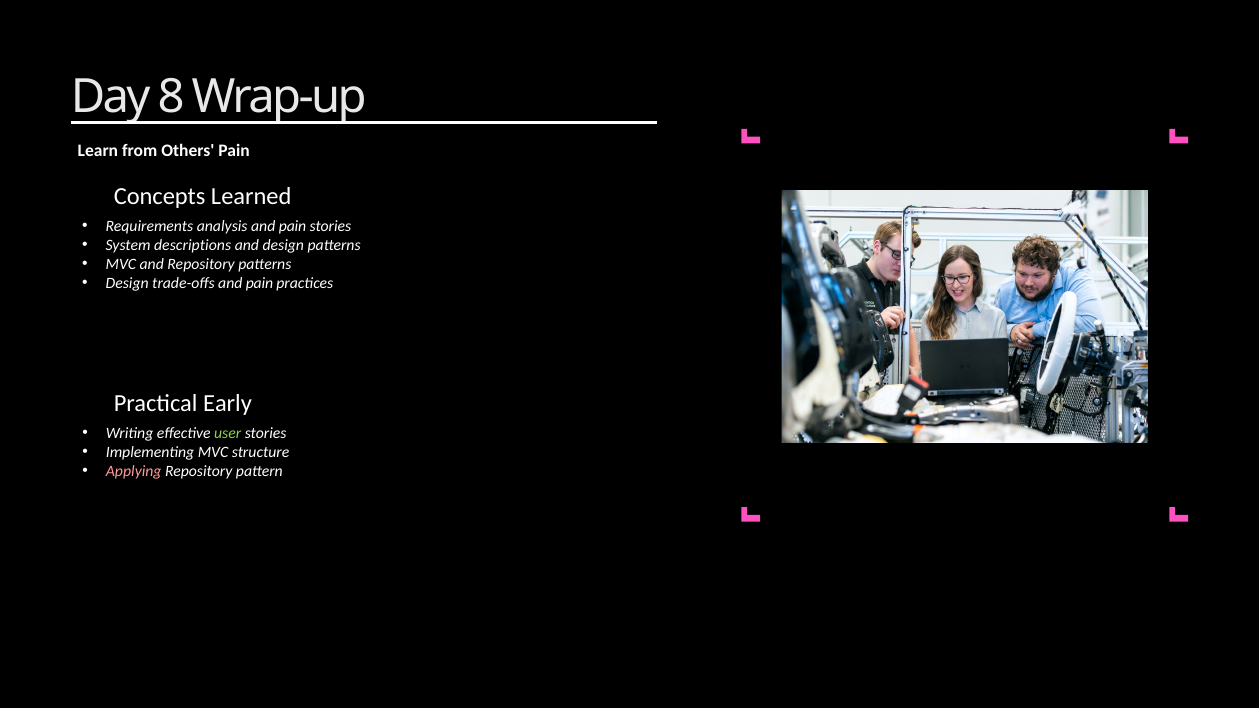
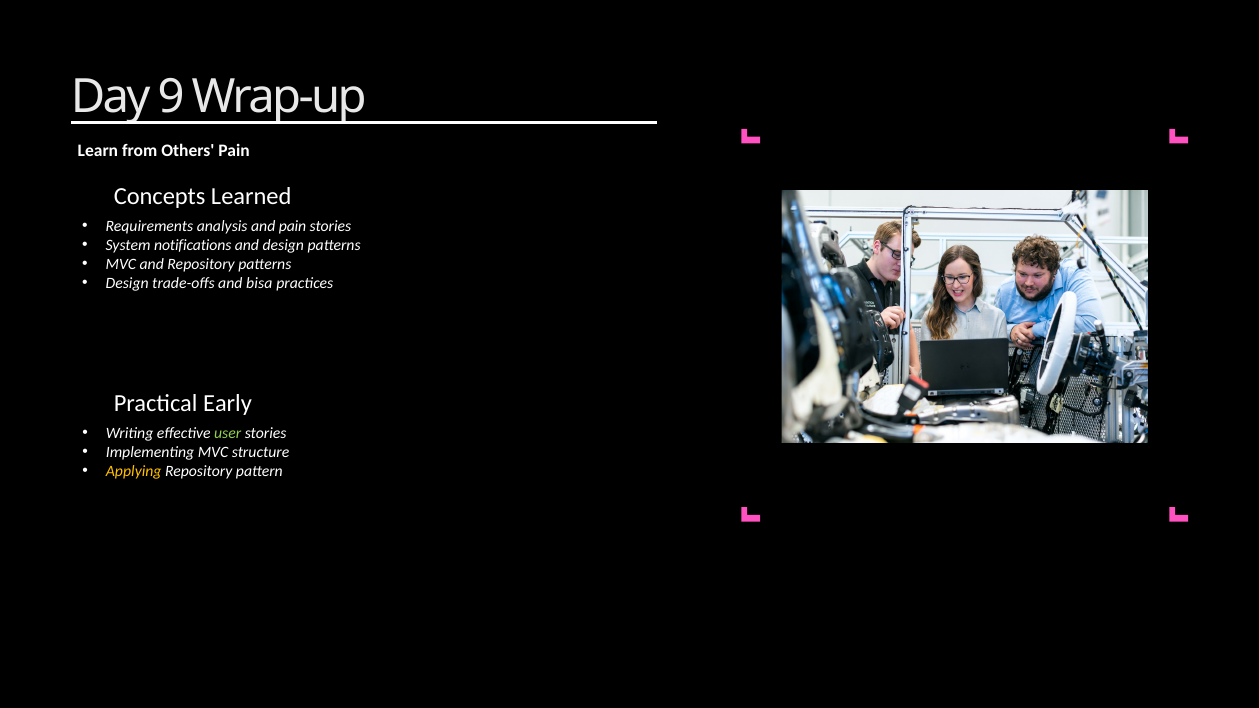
8: 8 -> 9 (171, 97)
descriptions: descriptions -> notifications (193, 245)
trade-offs and pain: pain -> bisa (259, 283)
Applying colour: pink -> yellow (134, 471)
